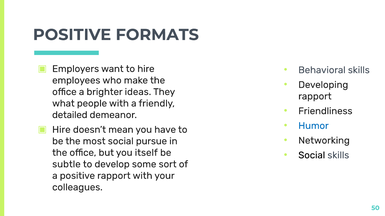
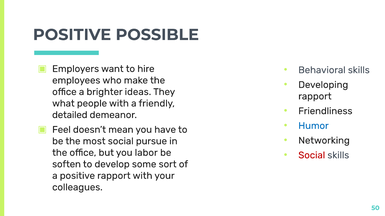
FORMATS: FORMATS -> POSSIBLE (157, 35)
Hire: Hire -> Feel (61, 130)
Social colour: black -> red (312, 156)
itself: itself -> labor (146, 153)
subtle: subtle -> soften (67, 165)
